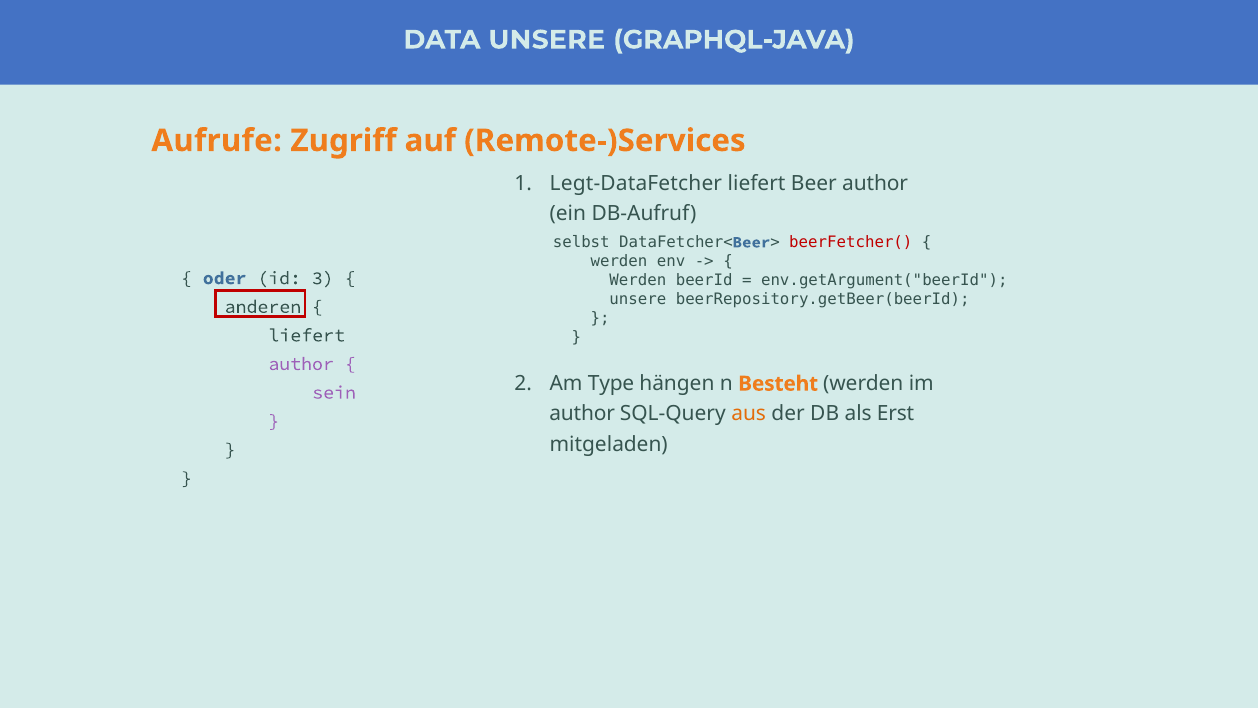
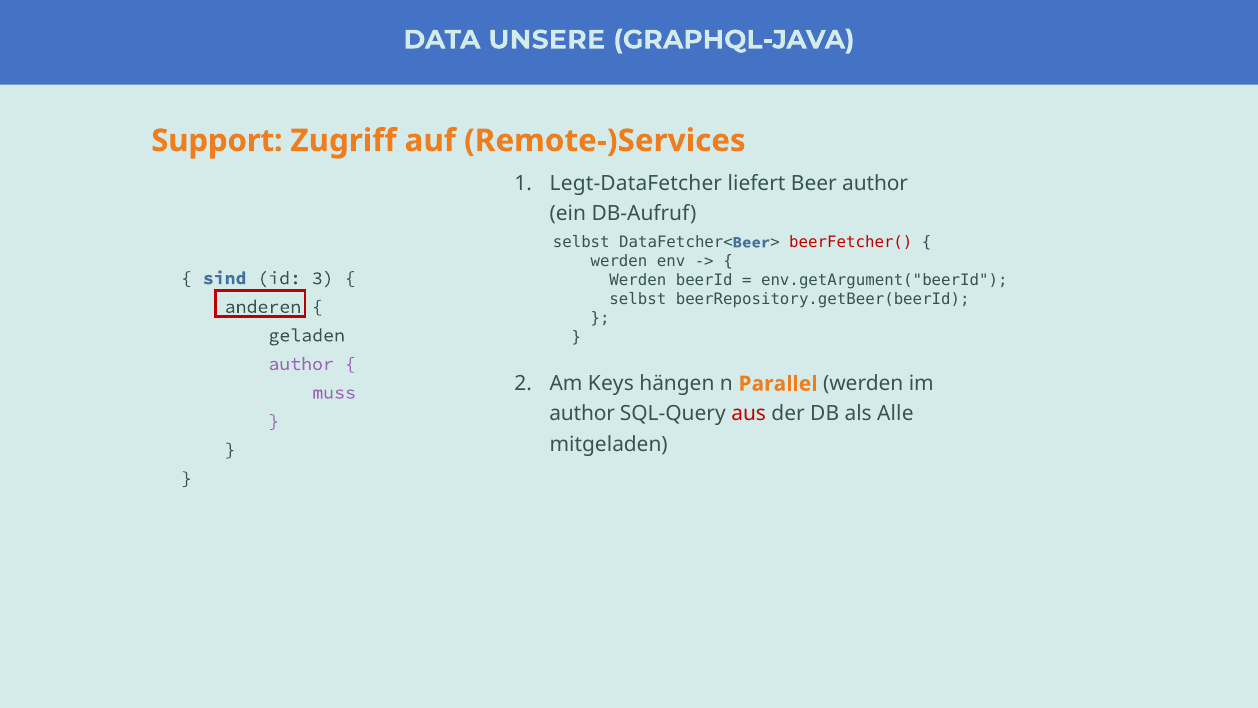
Aufrufe: Aufrufe -> Support (217, 141)
oder: oder -> sind (225, 278)
unsere: unsere -> selbst (638, 299)
liefert: liefert -> geladen (307, 335)
Type: Type -> Keys (611, 384)
Besteht: Besteht -> Parallel (778, 384)
sein: sein -> muss (334, 392)
aus colour: orange -> red (749, 414)
Erst: Erst -> Alle (895, 414)
